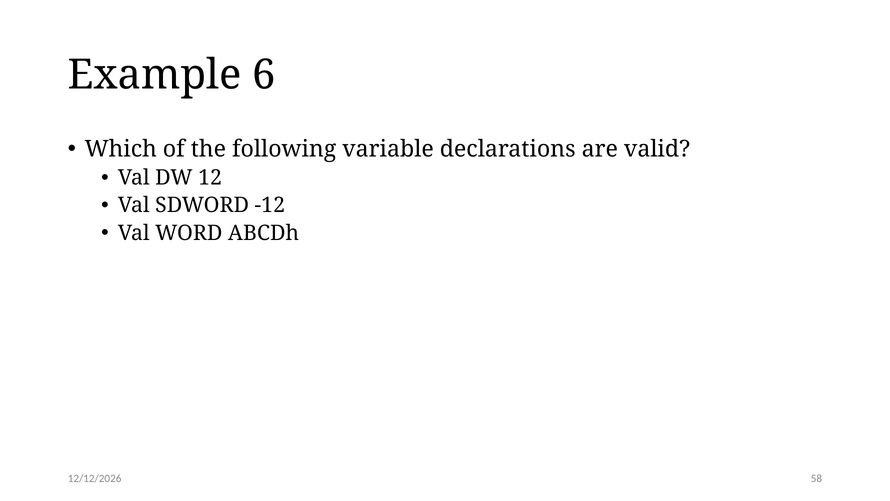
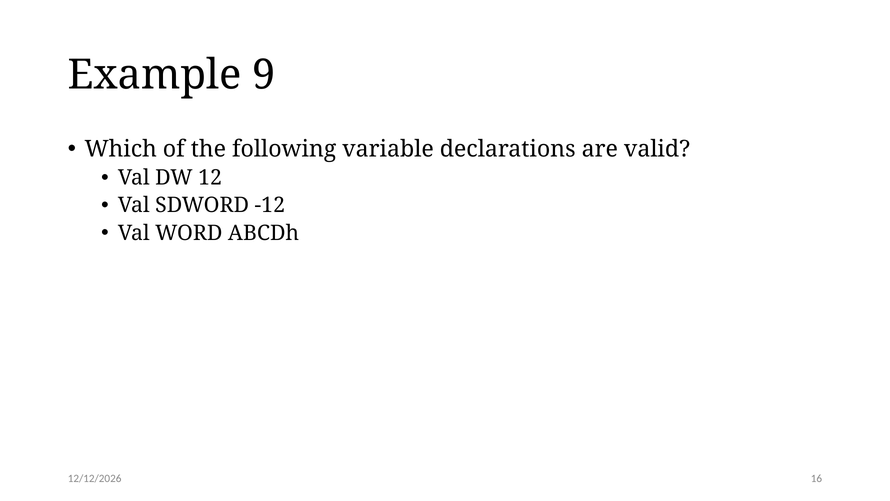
6: 6 -> 9 (264, 75)
58: 58 -> 16 (816, 478)
